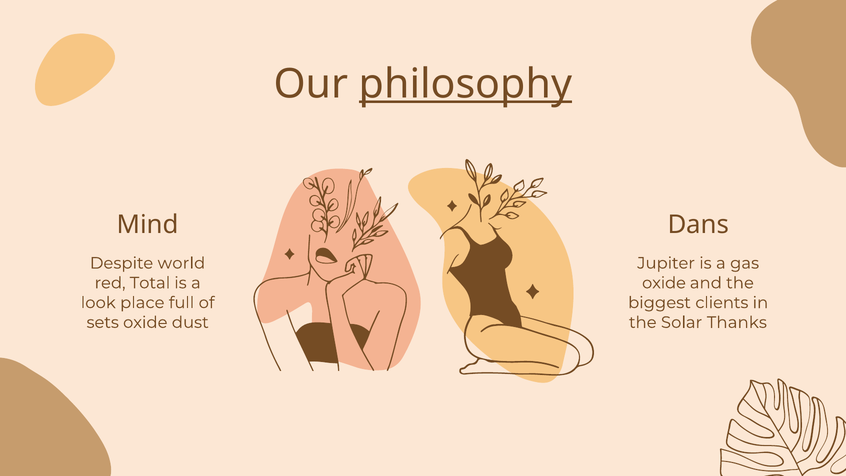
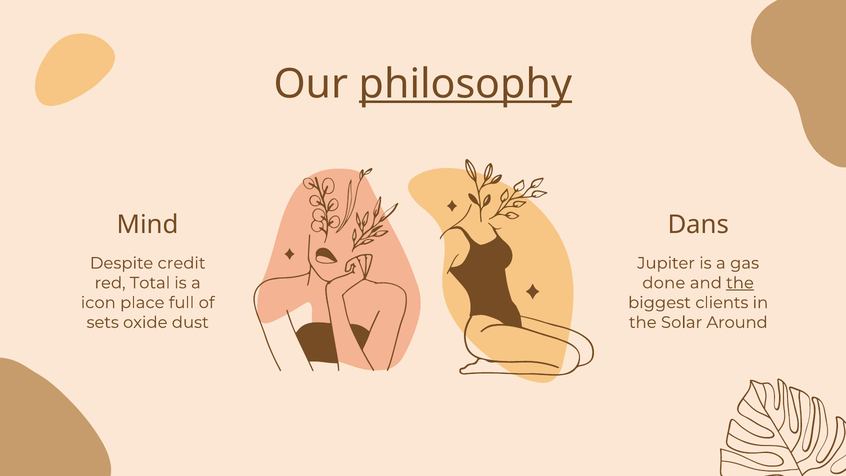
world: world -> credit (182, 263)
oxide: oxide -> done (664, 283)
the underline: none -> present (740, 283)
look: look -> icon (98, 303)
Thanks: Thanks -> Around (737, 322)
